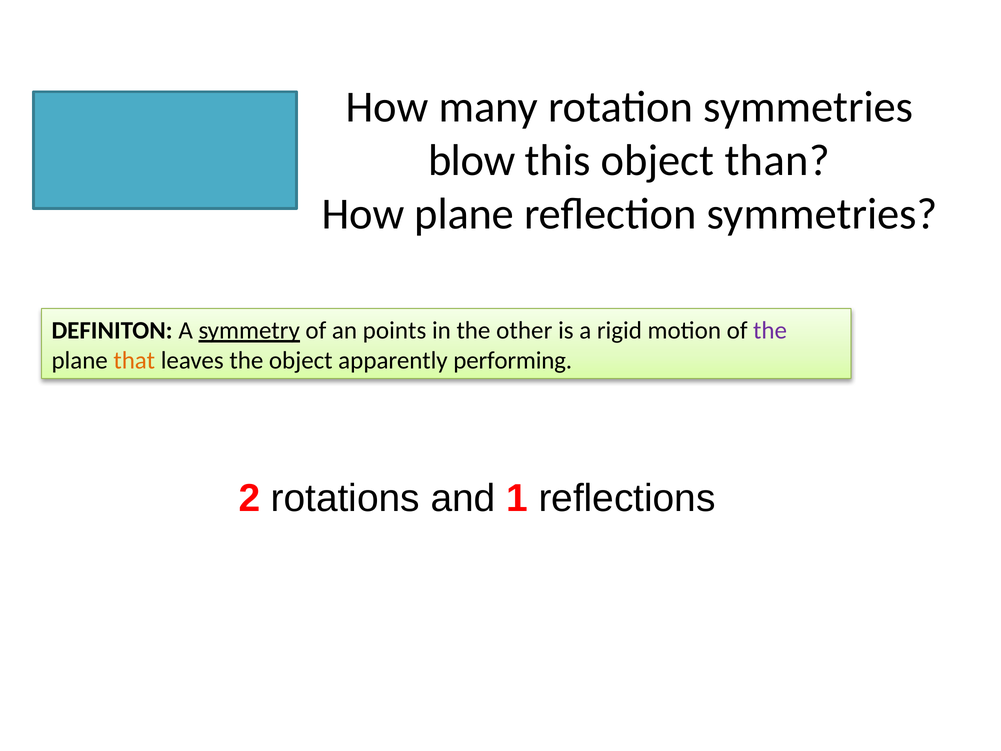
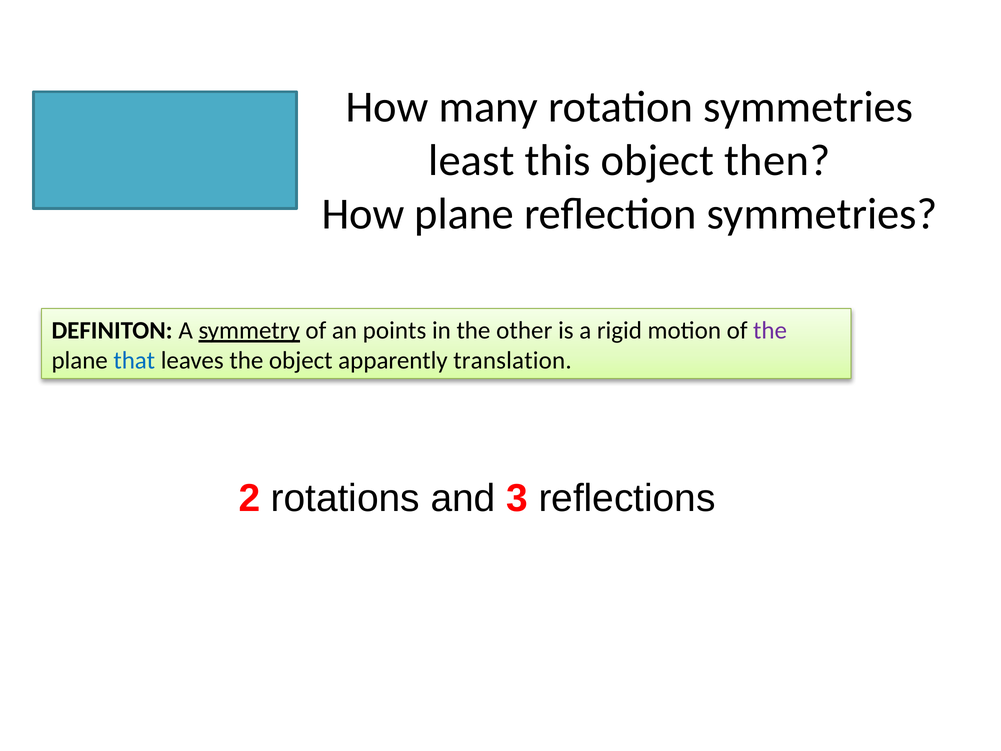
blow: blow -> least (472, 160)
than: than -> then (777, 160)
that colour: orange -> blue (134, 360)
performing: performing -> translation (513, 360)
1: 1 -> 3 (517, 498)
